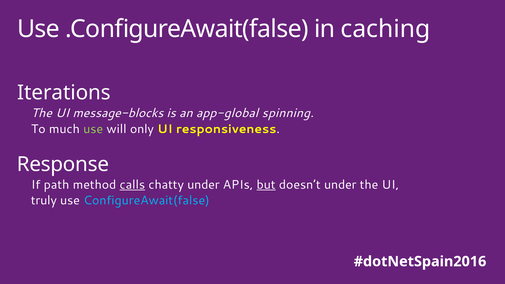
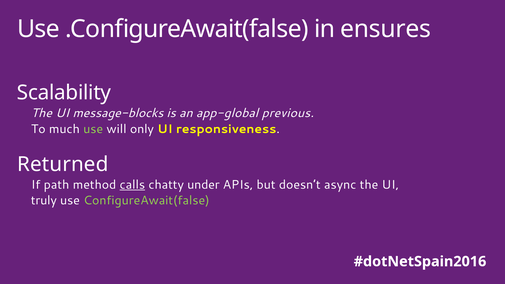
caching: caching -> ensures (386, 29)
Iterations: Iterations -> Scalability (64, 93)
spinning: spinning -> previous (288, 113)
Response: Response -> Returned (63, 164)
but underline: present -> none (266, 185)
doesn’t under: under -> async (340, 185)
ConfigureAwait(false colour: light blue -> light green (146, 200)
